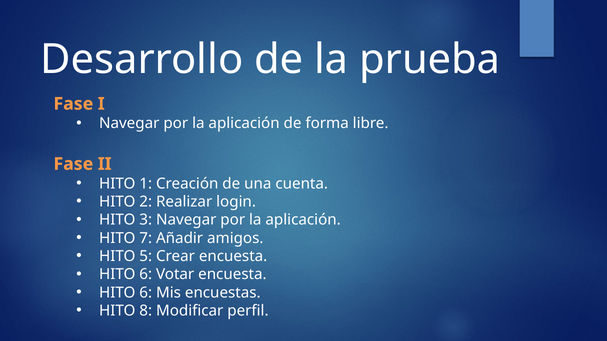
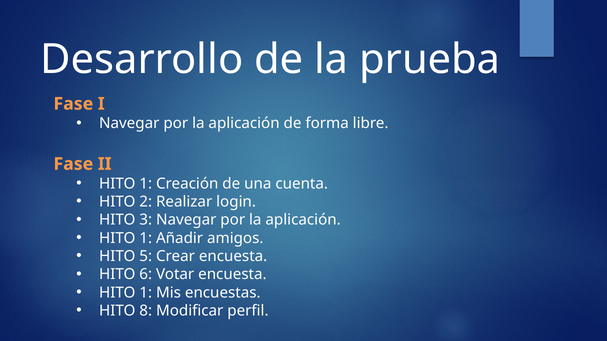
7: 7 -> 1 (146, 238)
6: 6 -> 1 (146, 293)
